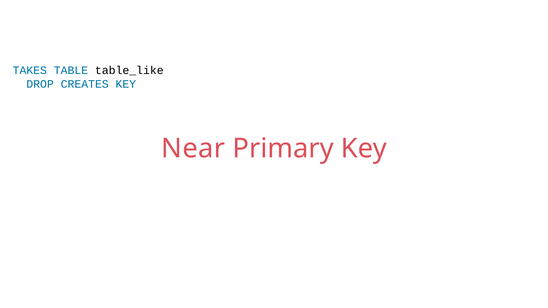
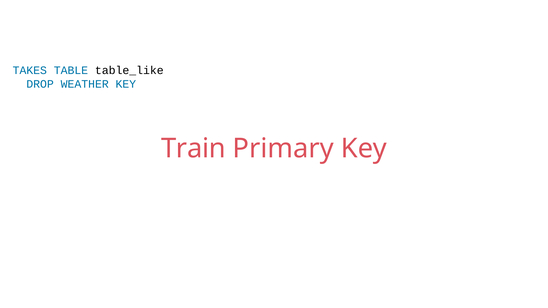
CREATES: CREATES -> WEATHER (85, 84)
Near: Near -> Train (193, 149)
